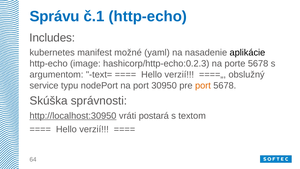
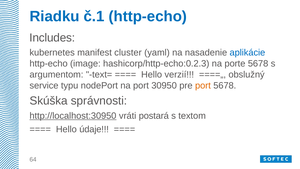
Správu: Správu -> Riadku (55, 16)
možné: možné -> cluster (128, 53)
aplikácie colour: black -> blue (247, 53)
verzií: verzií -> údaje (94, 129)
